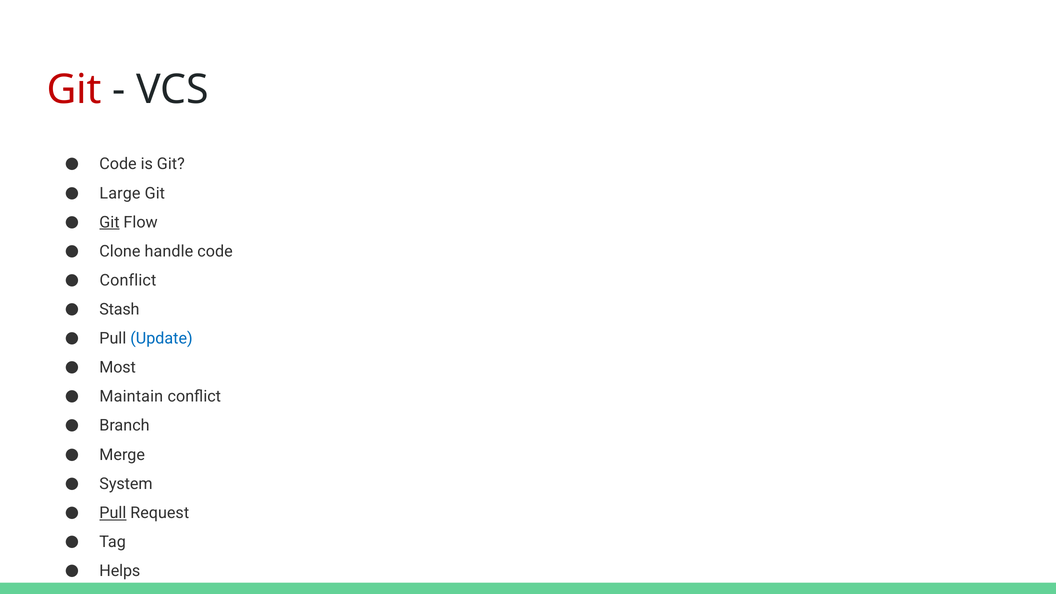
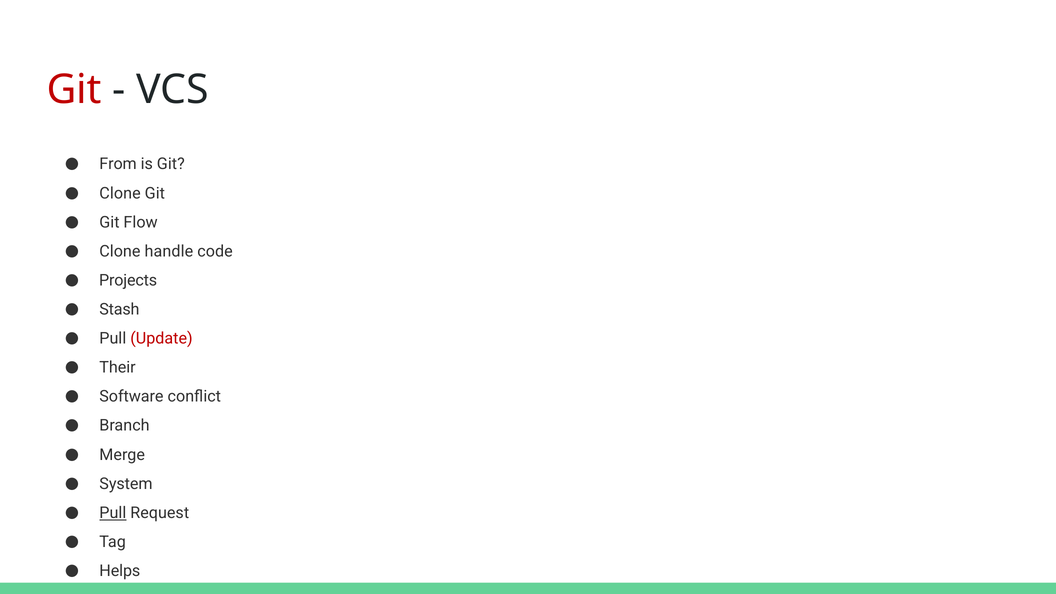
Code: Code -> From (118, 164)
Large: Large -> Clone (120, 193)
Git underline: present -> none (109, 222)
Conflict: Conflict -> Projects (128, 280)
Update colour: blue -> red (161, 339)
Most: Most -> Their (118, 368)
Maintain: Maintain -> Software (131, 397)
